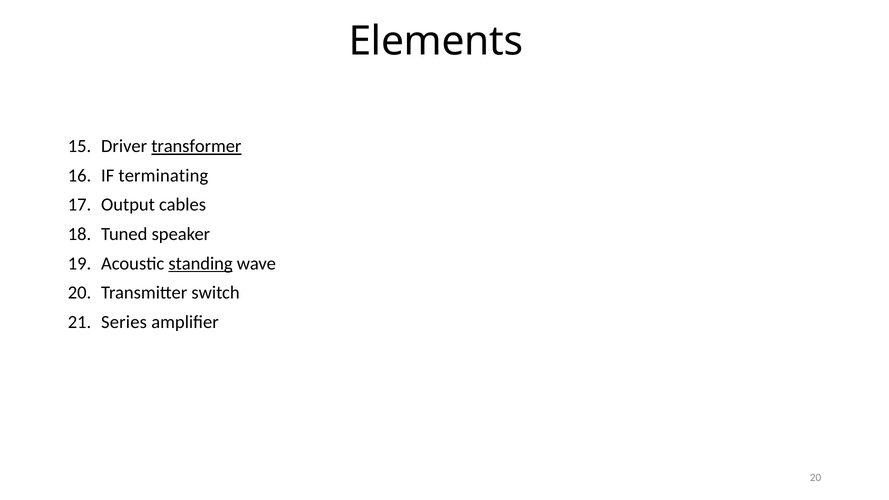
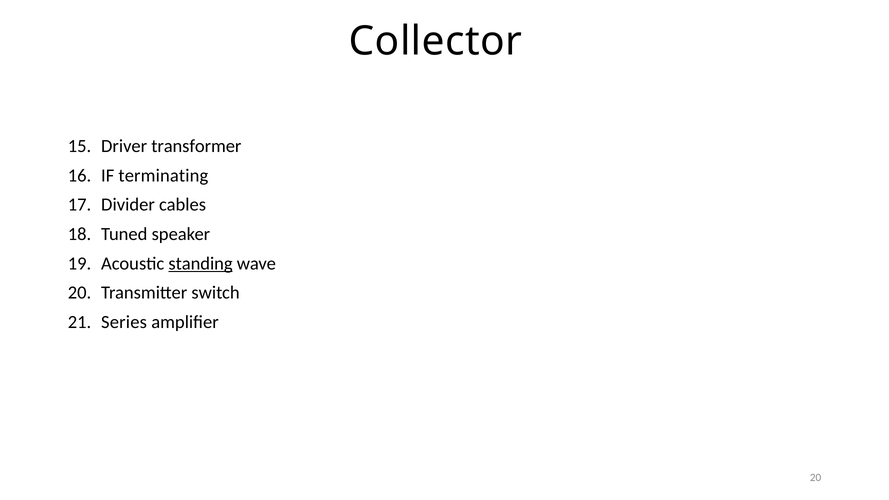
Elements: Elements -> Collector (436, 41)
transformer underline: present -> none (196, 146)
Output: Output -> Divider (128, 205)
